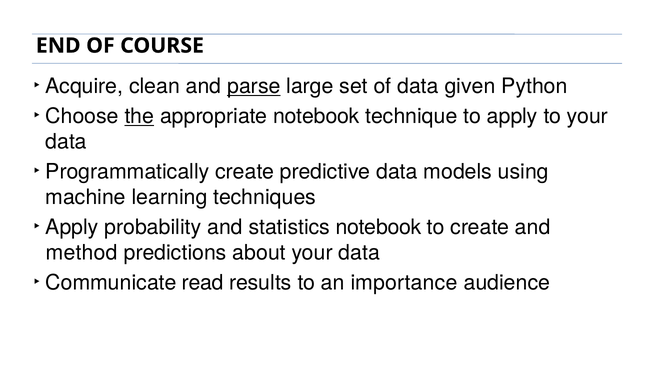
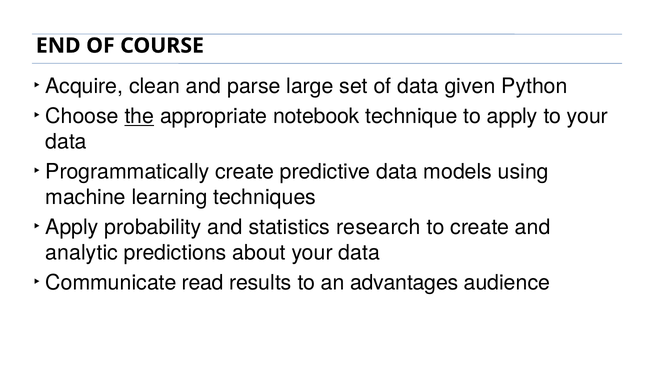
parse underline: present -> none (254, 86)
statistics notebook: notebook -> research (378, 227)
method: method -> analytic (82, 253)
importance: importance -> advantages (404, 283)
